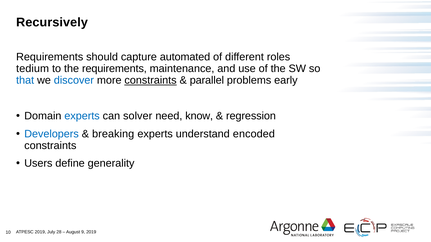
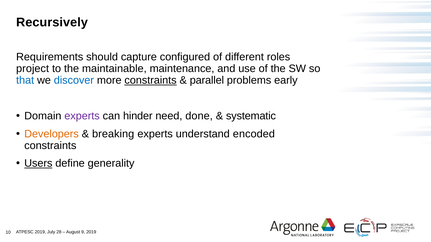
automated: automated -> configured (185, 57)
tedium: tedium -> project (33, 69)
the requirements: requirements -> maintainable (114, 69)
experts colour: blue -> purple (82, 116)
solver: solver -> hinder (138, 116)
know: know -> done (199, 116)
regression: regression -> systematic (251, 116)
Developers colour: blue -> orange (52, 134)
Users underline: none -> present (38, 164)
